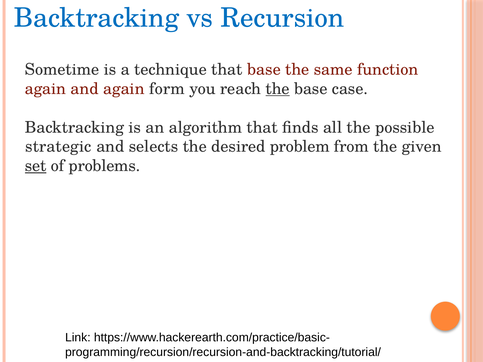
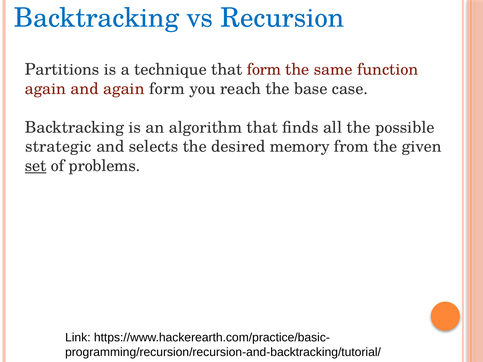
Sometime: Sometime -> Partitions (62, 69)
that base: base -> form (264, 69)
the underline: present -> none (278, 89)
problem: problem -> memory (300, 147)
